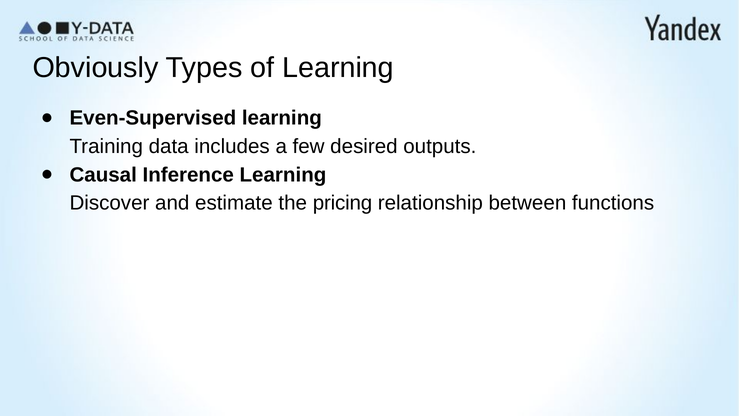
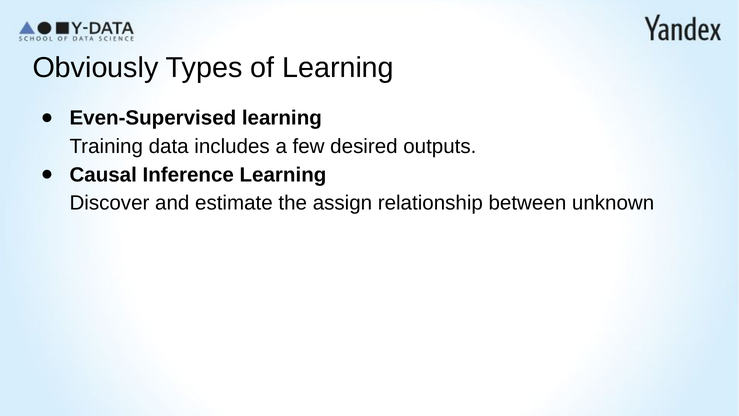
pricing: pricing -> assign (342, 203)
functions: functions -> unknown (613, 203)
